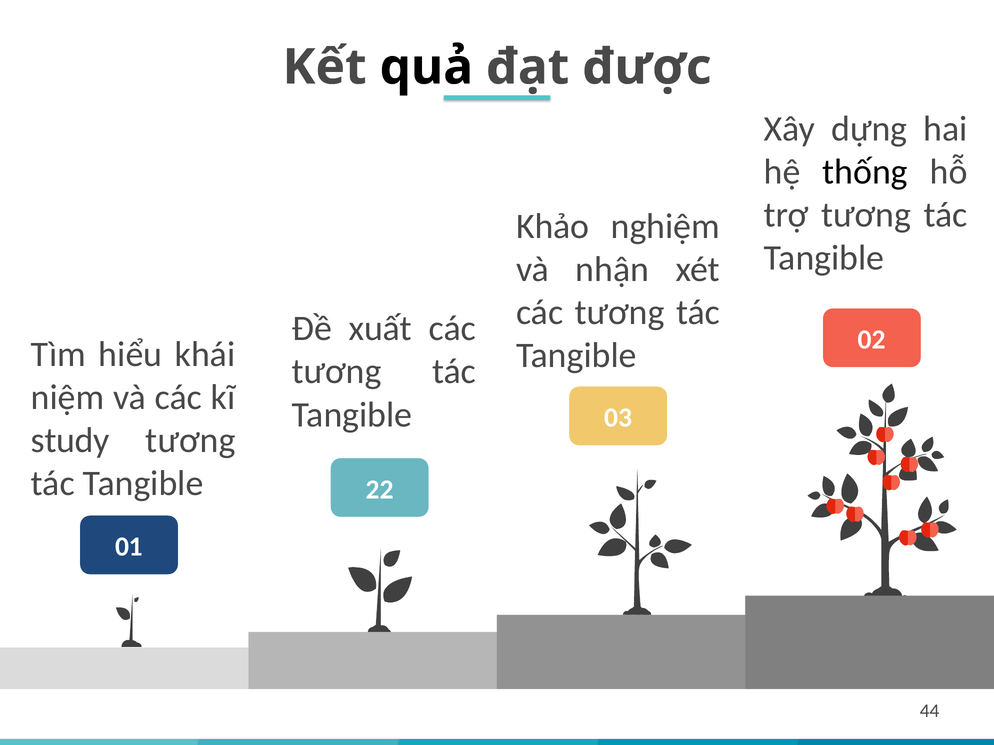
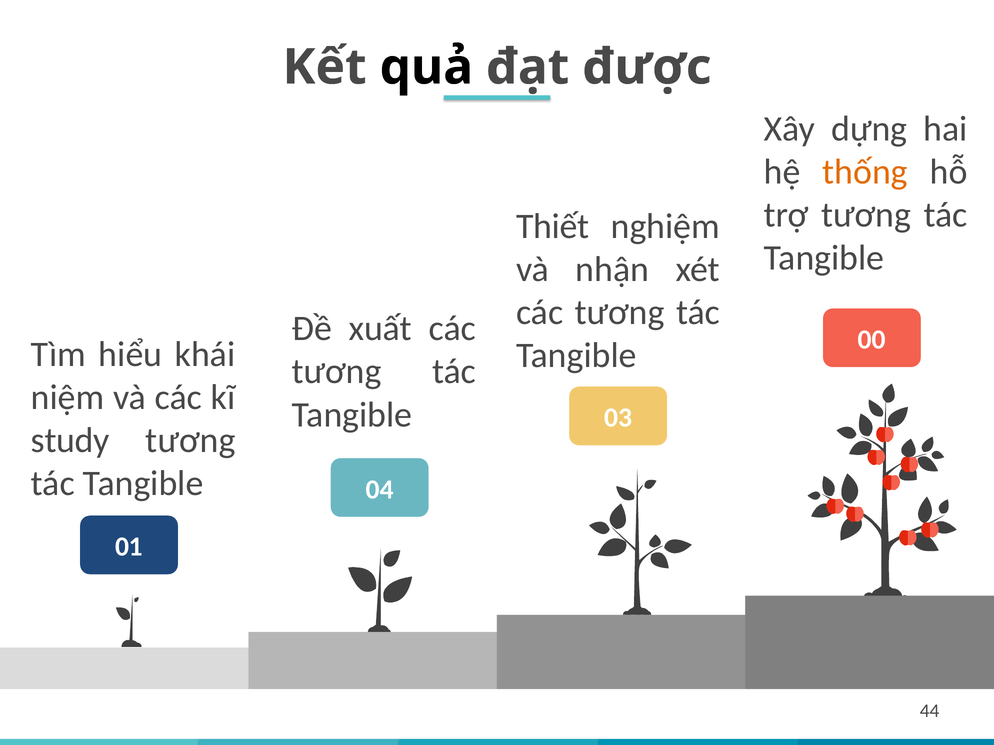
thống colour: black -> orange (865, 172)
Khảo: Khảo -> Thiết (553, 226)
02: 02 -> 00 (872, 340)
22: 22 -> 04 (380, 490)
